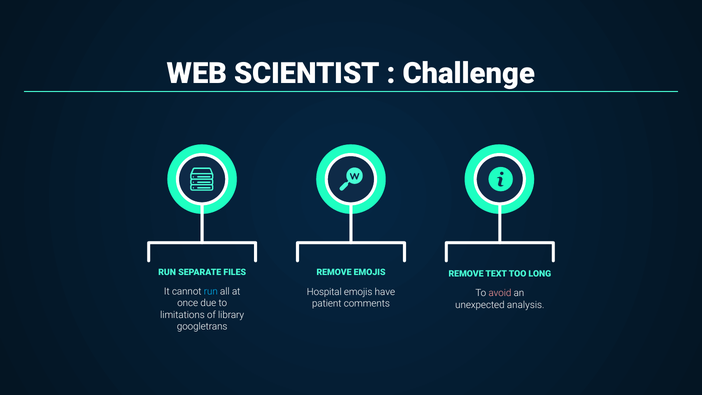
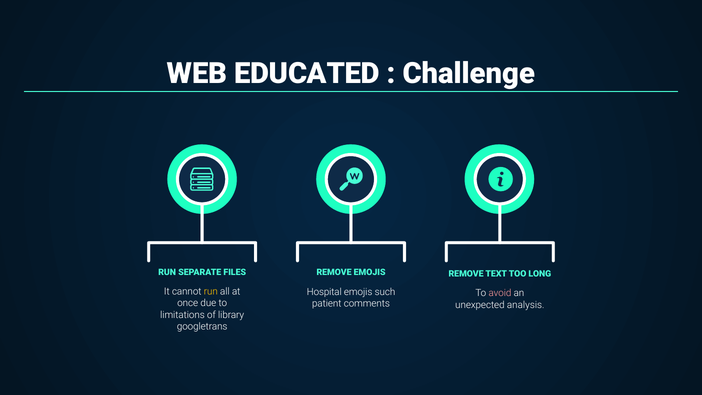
SCIENTIST: SCIENTIST -> EDUCATED (307, 73)
run colour: light blue -> yellow (211, 291)
have: have -> such (385, 292)
